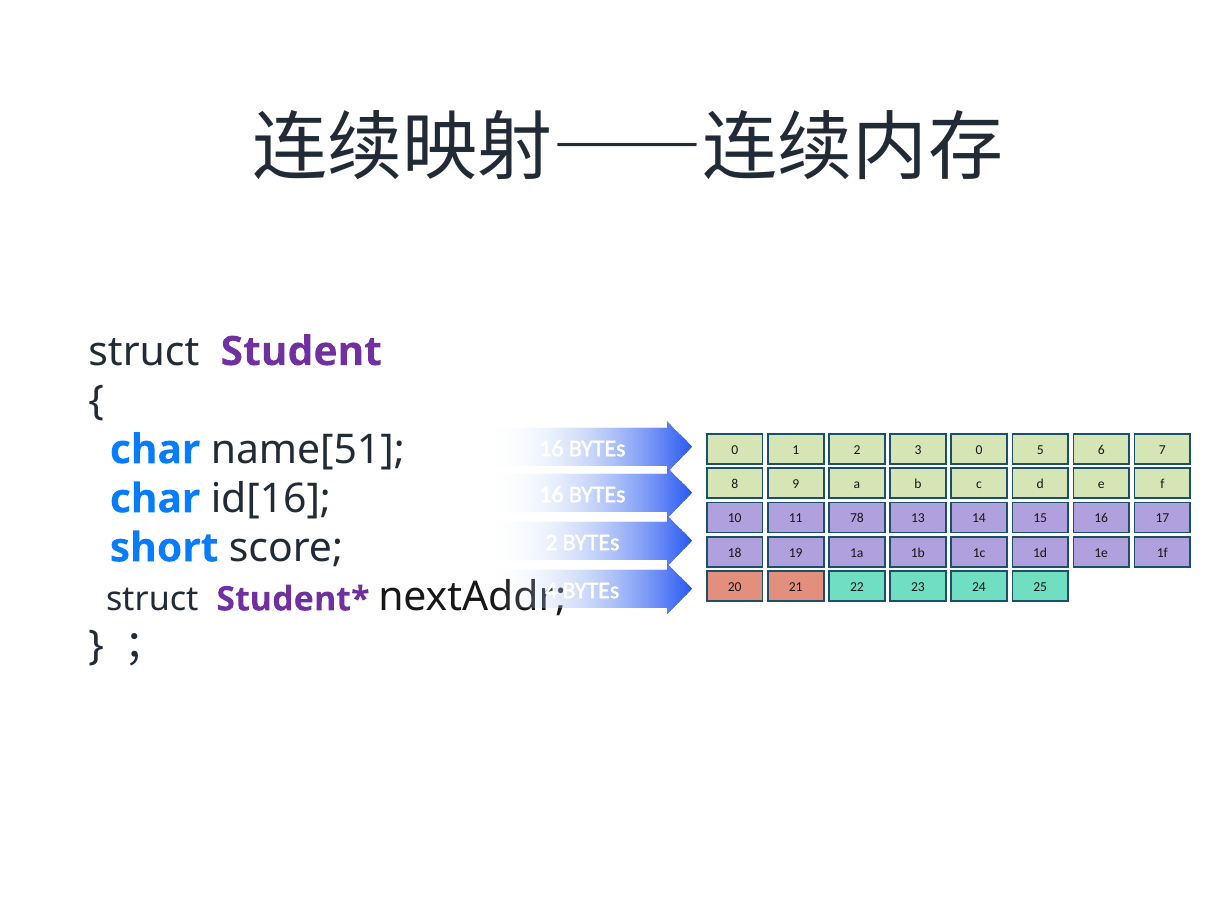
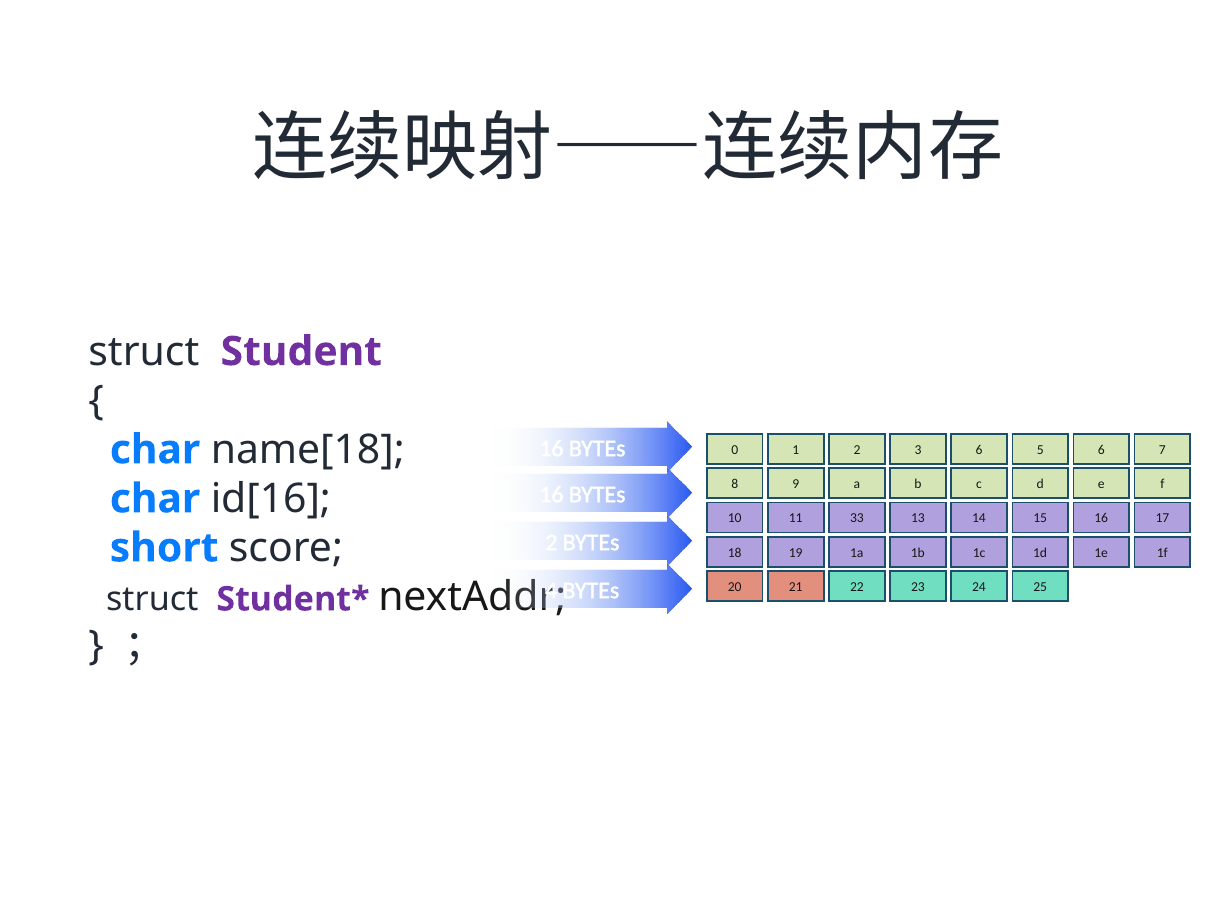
name[51: name[51 -> name[18 (308, 450)
3 0: 0 -> 6 (979, 450)
78: 78 -> 33 (857, 519)
